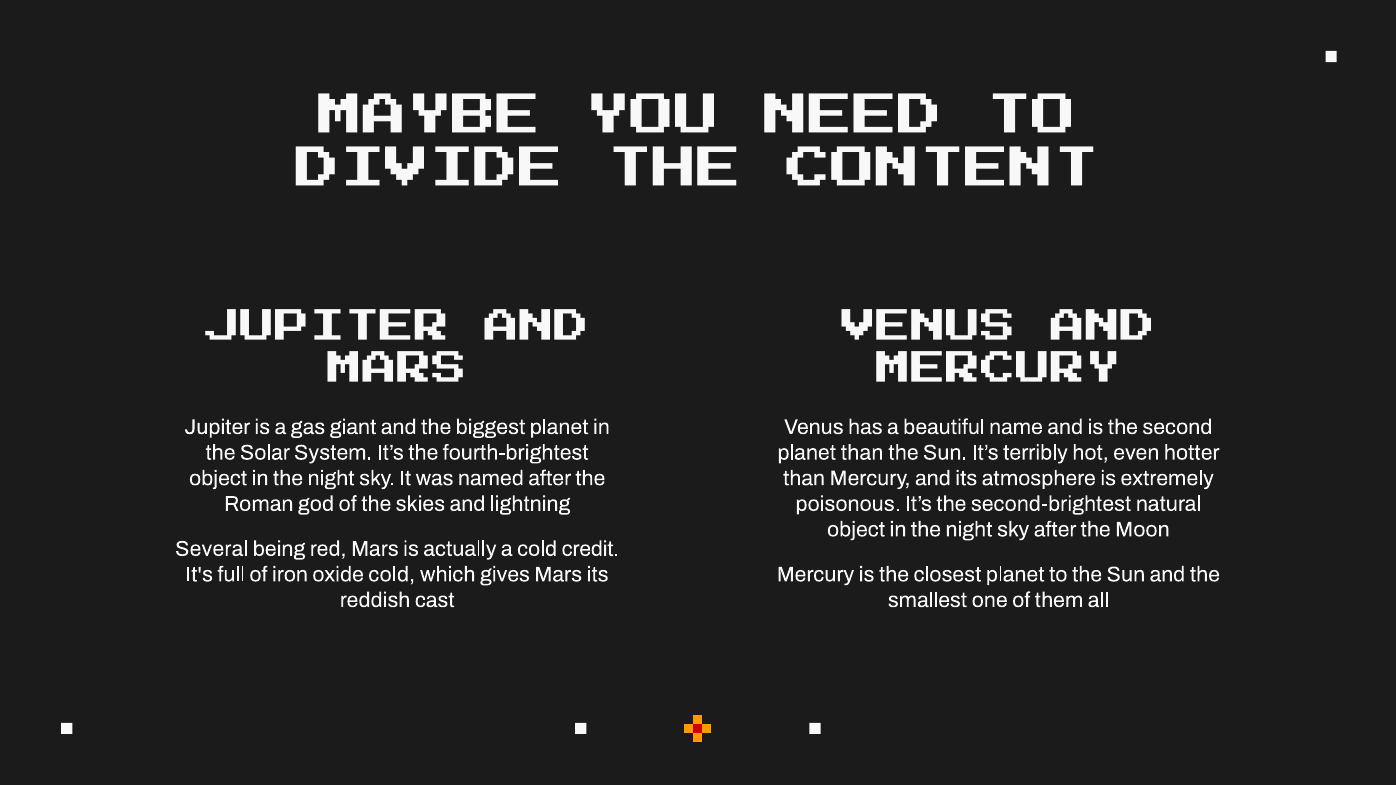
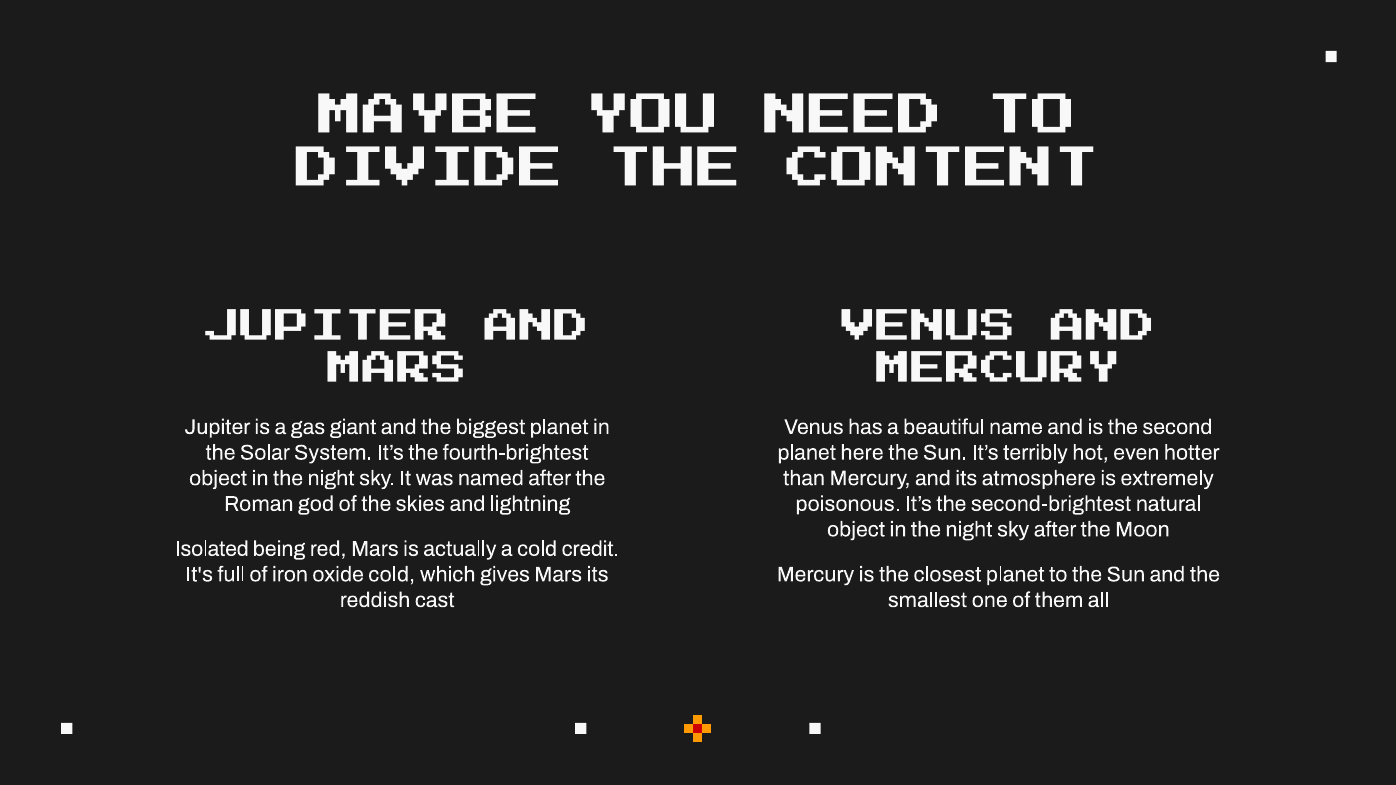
planet than: than -> here (862, 453)
Several: Several -> Isolated (212, 549)
